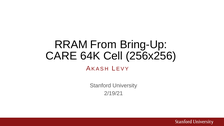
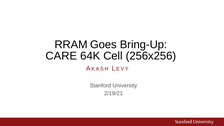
From: From -> Goes (103, 44)
